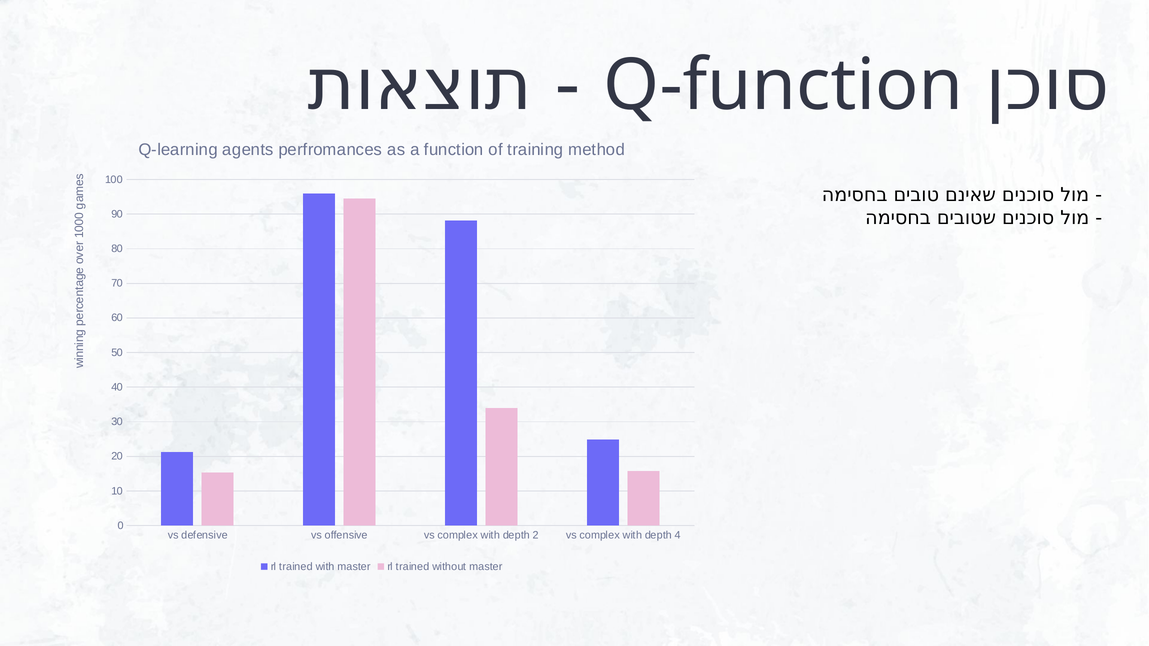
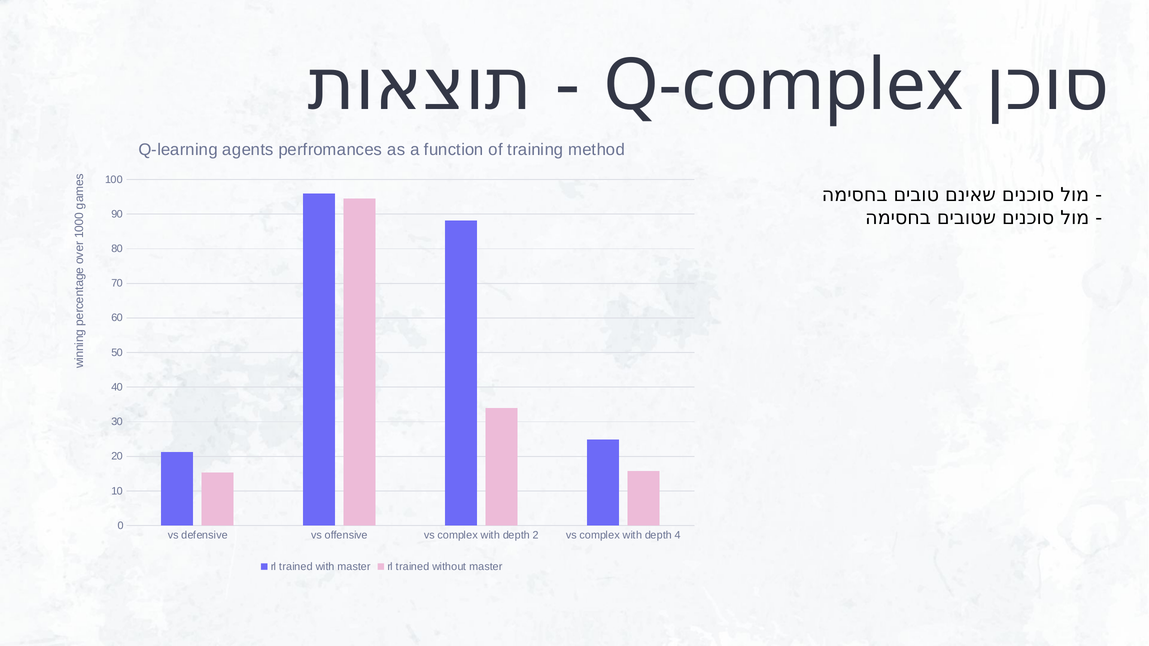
Q-function: Q-function -> Q-complex (784, 85)
